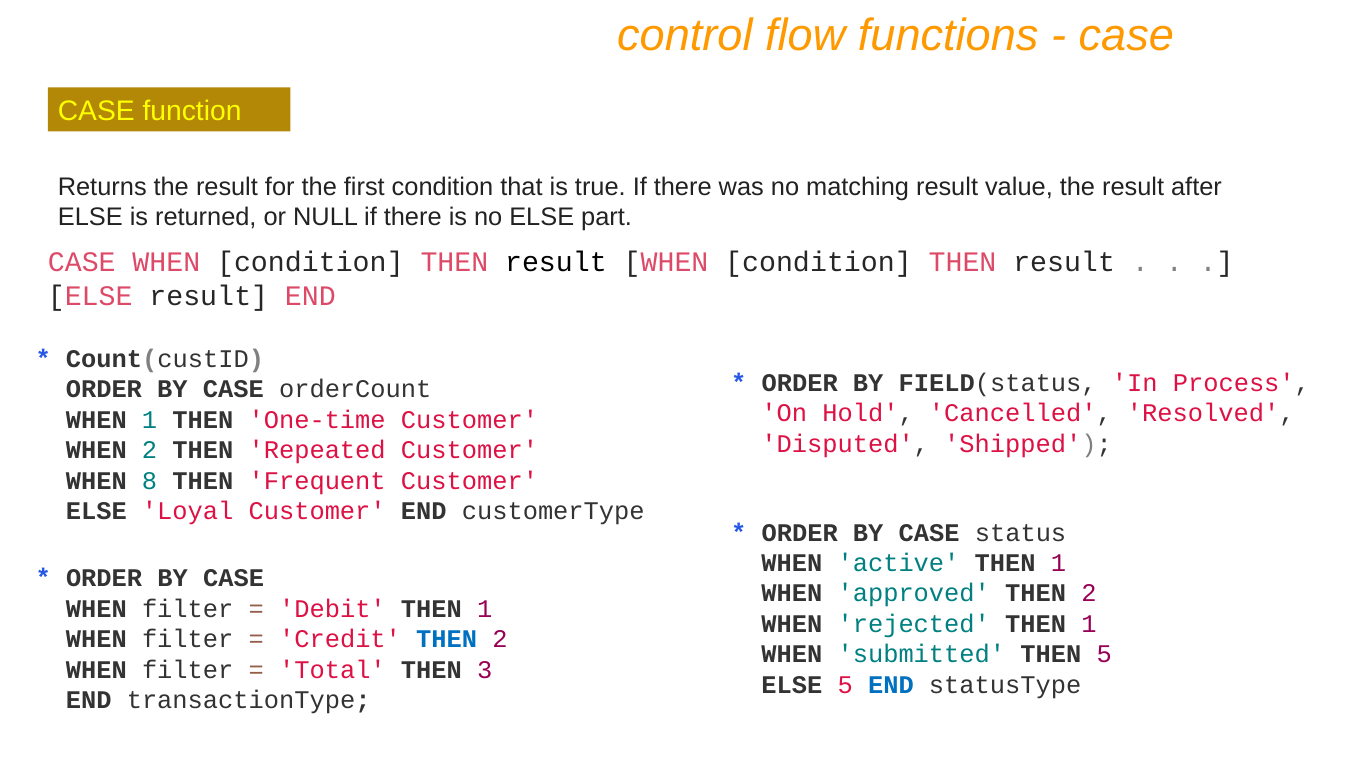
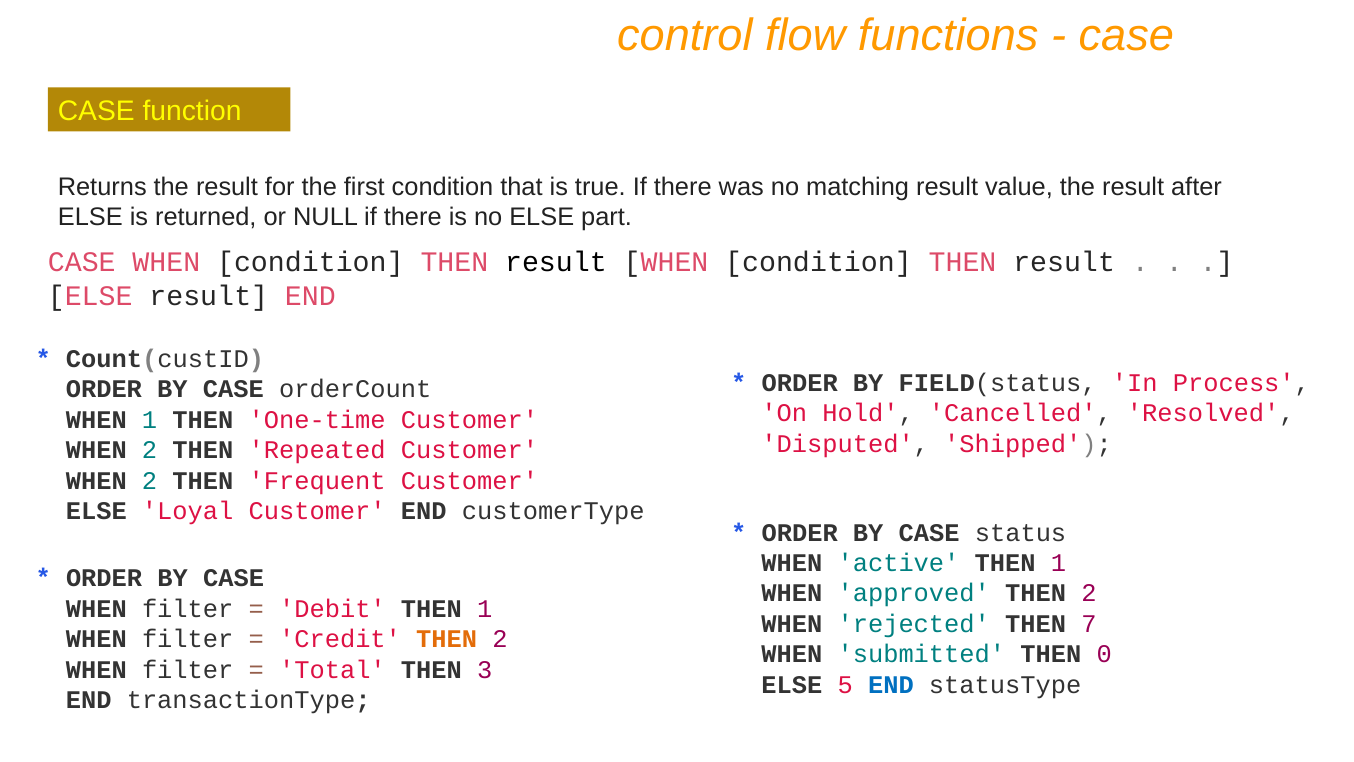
8: 8 -> 2 (150, 481)
rejected THEN 1: 1 -> 7 (1089, 624)
THEN colour: blue -> orange (447, 639)
THEN 5: 5 -> 0 (1104, 654)
